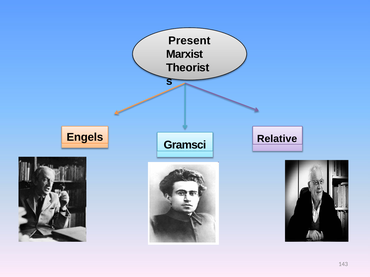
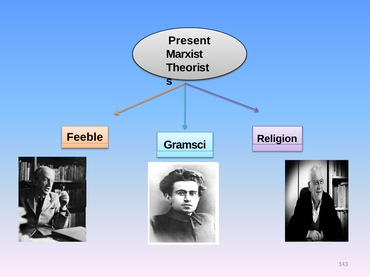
Engels: Engels -> Feeble (85, 138)
Relative: Relative -> Religion (277, 139)
